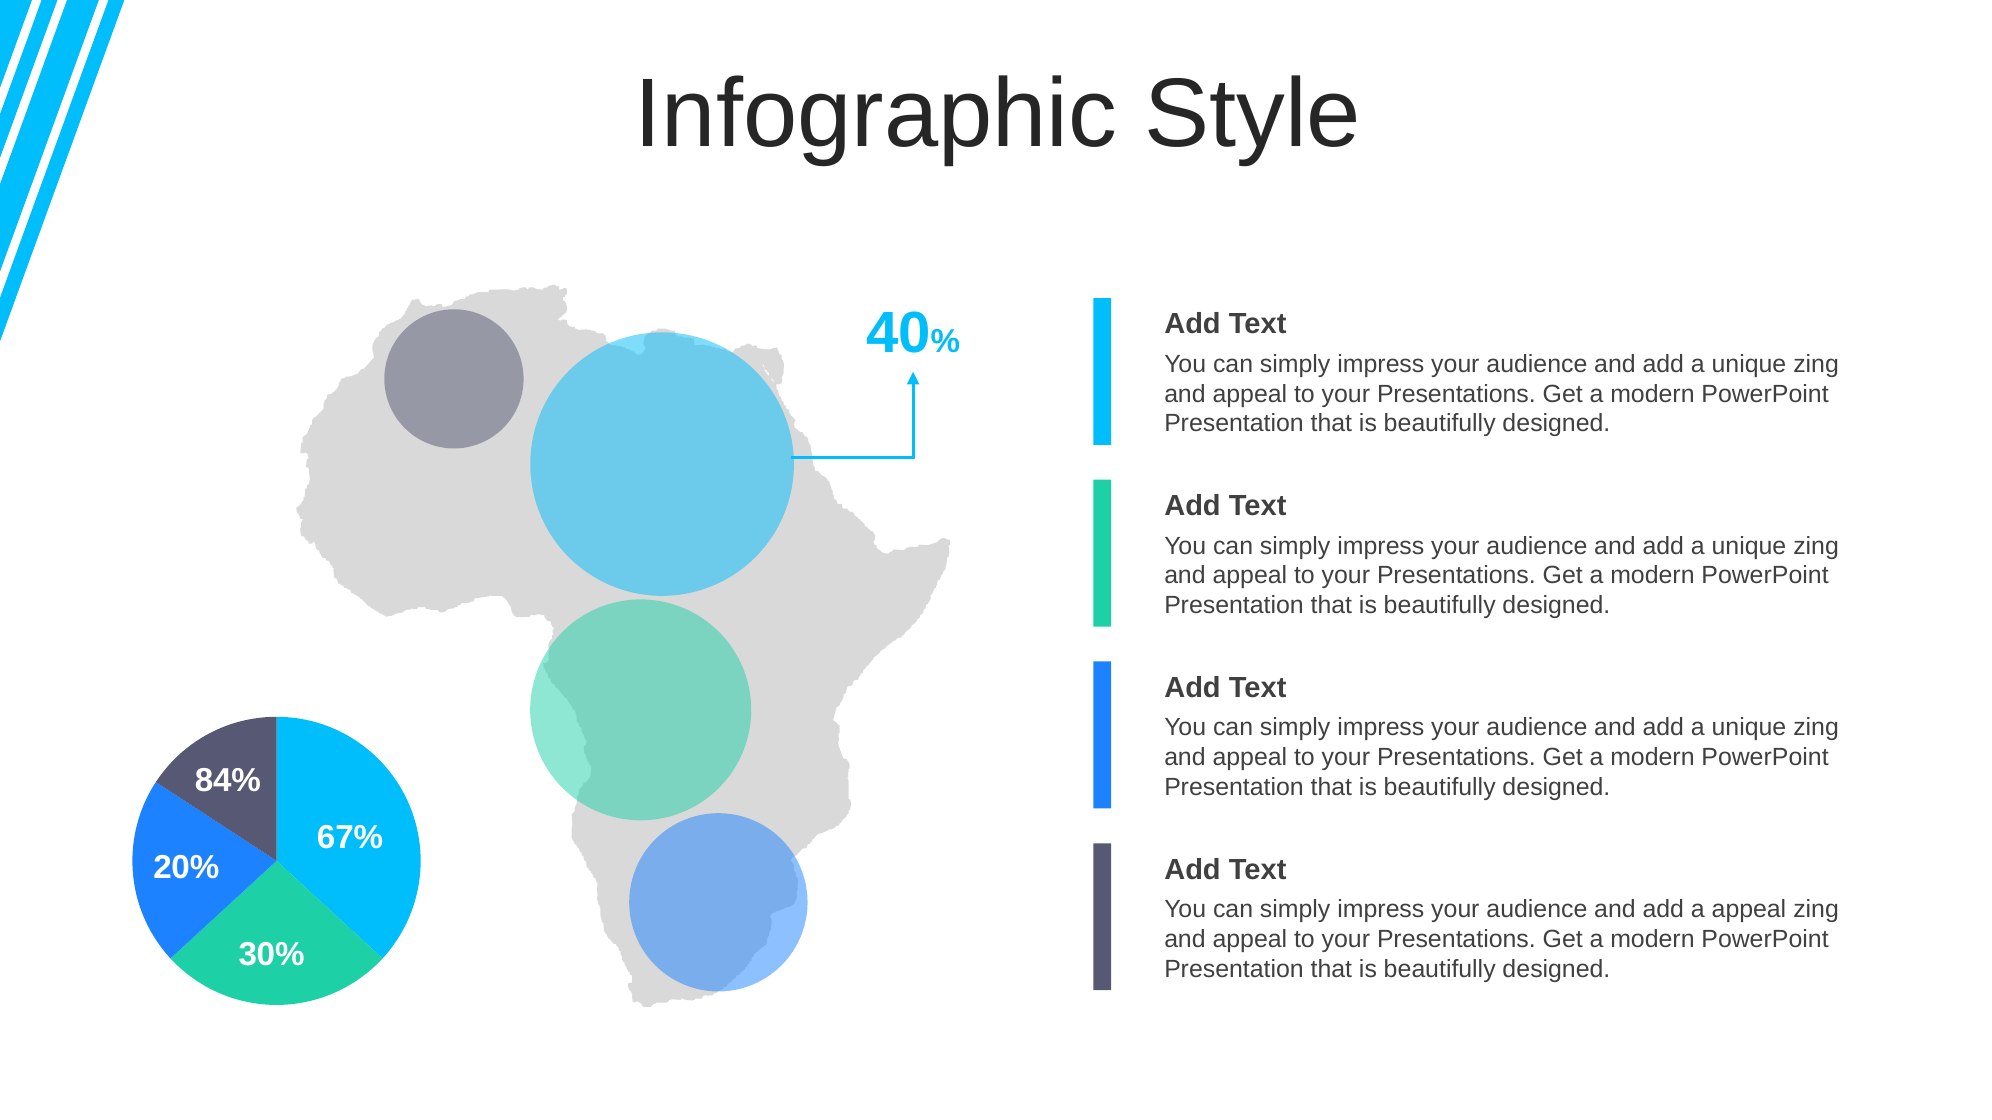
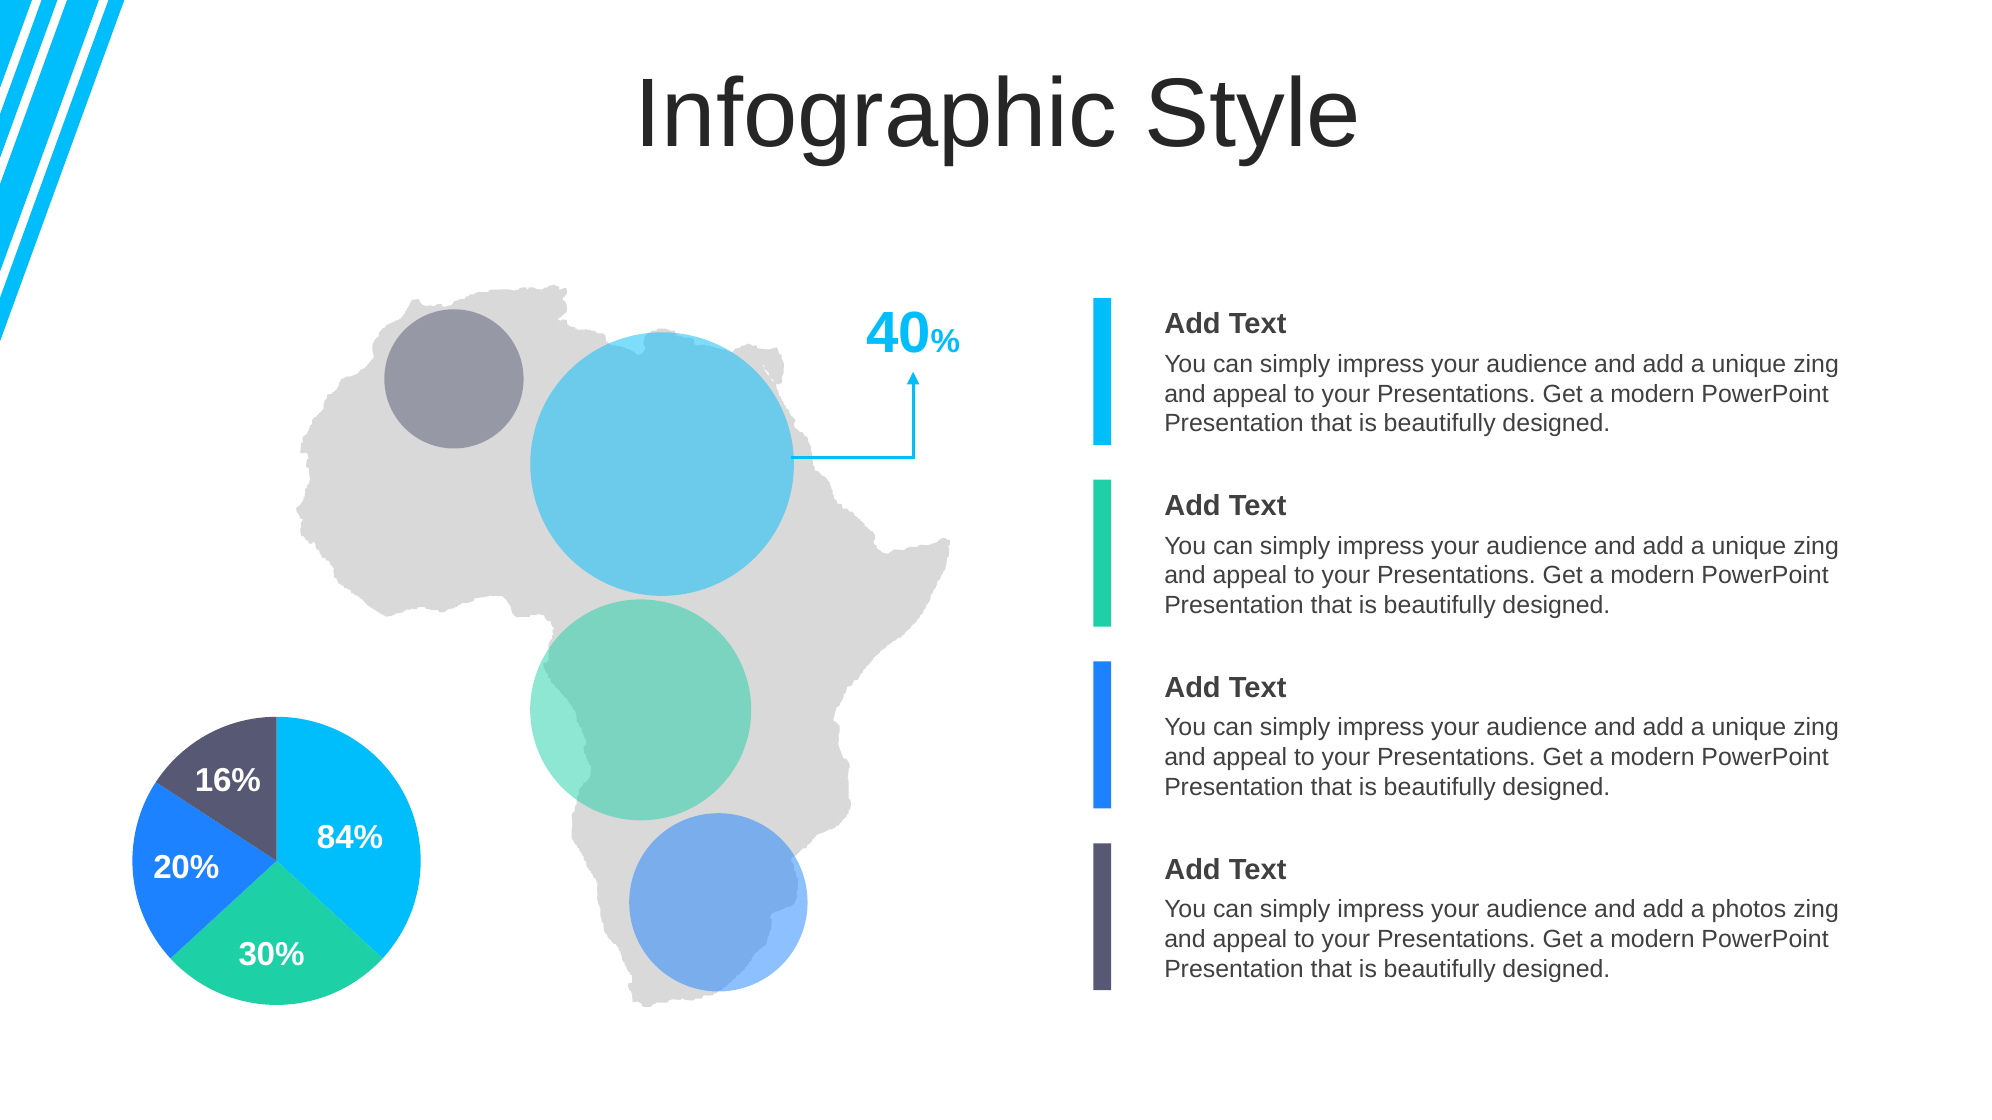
84%: 84% -> 16% (228, 781)
67%: 67% -> 84% (350, 838)
a appeal: appeal -> photos (1749, 910)
